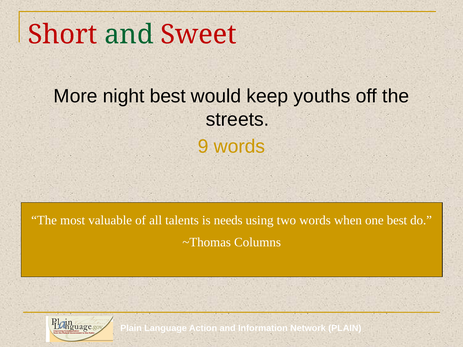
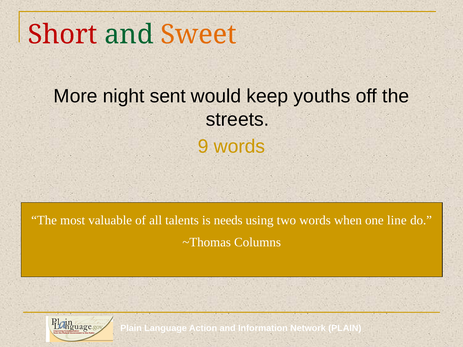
Sweet colour: red -> orange (199, 34)
night best: best -> sent (168, 96)
one best: best -> line (397, 221)
